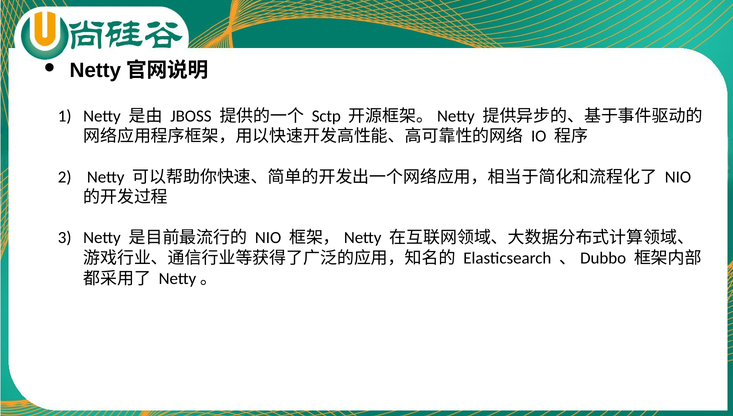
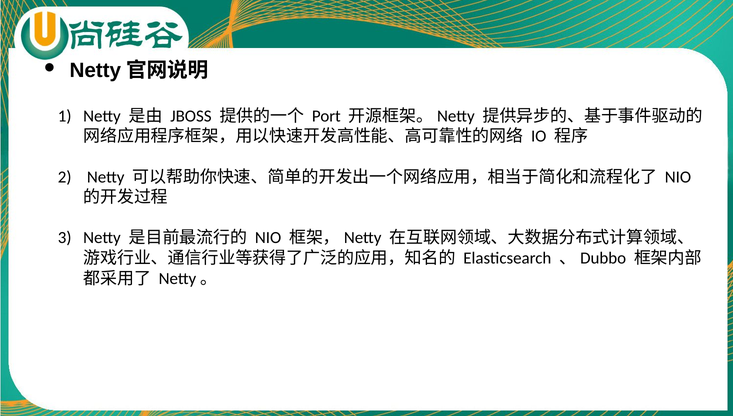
Sctp: Sctp -> Port (326, 116)
